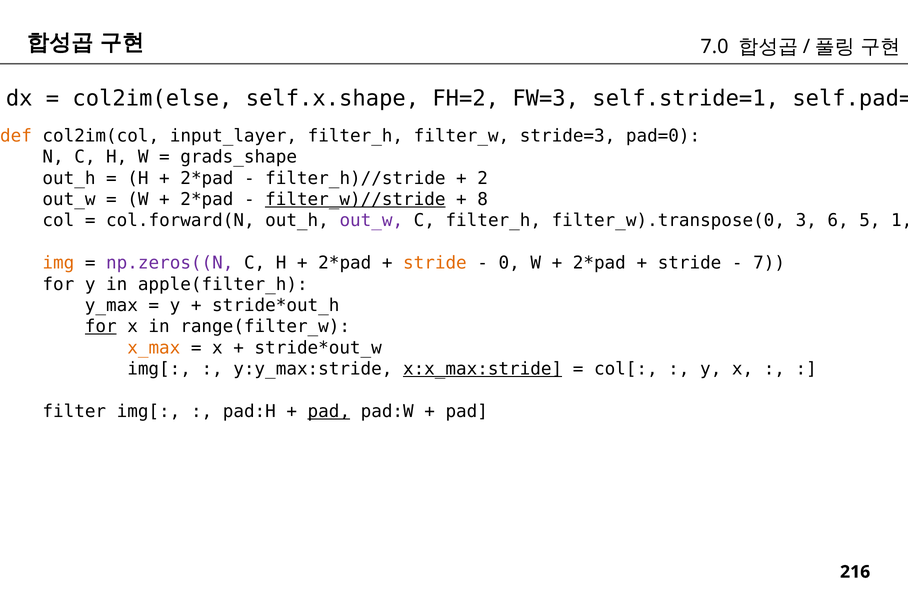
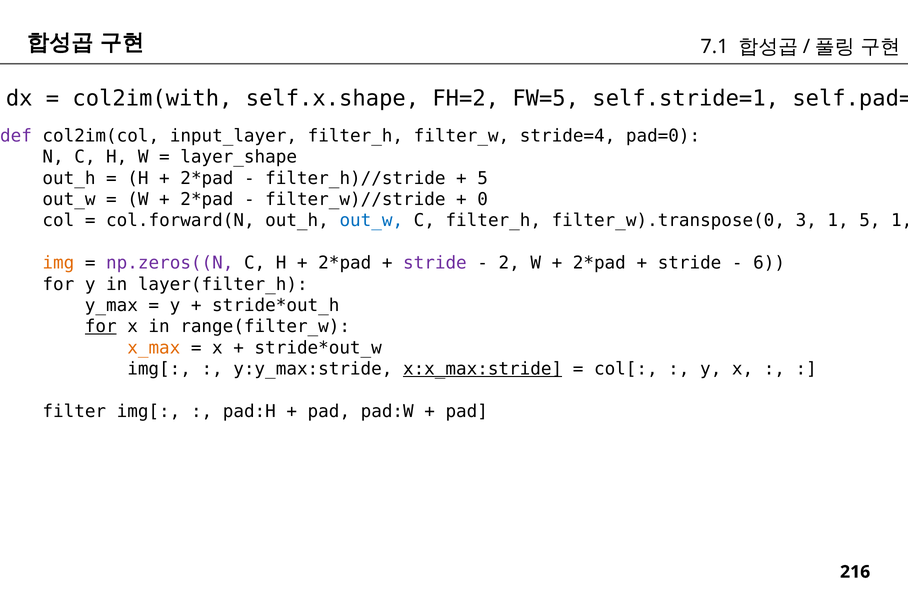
7.0: 7.0 -> 7.1 (715, 47)
col2im(else: col2im(else -> col2im(with (152, 99)
FW=3: FW=3 -> FW=5 (546, 99)
def colour: orange -> purple (16, 136)
stride=3: stride=3 -> stride=4 (568, 136)
grads_shape: grads_shape -> layer_shape (239, 157)
2: 2 -> 5 (483, 178)
filter_w)//stride underline: present -> none (355, 200)
8: 8 -> 0 (483, 200)
out_w colour: purple -> blue (371, 221)
3 6: 6 -> 1 (838, 221)
stride colour: orange -> purple (435, 263)
0: 0 -> 2 (509, 263)
7: 7 -> 6 (769, 263)
apple(filter_h: apple(filter_h -> layer(filter_h (223, 284)
pad underline: present -> none (329, 412)
